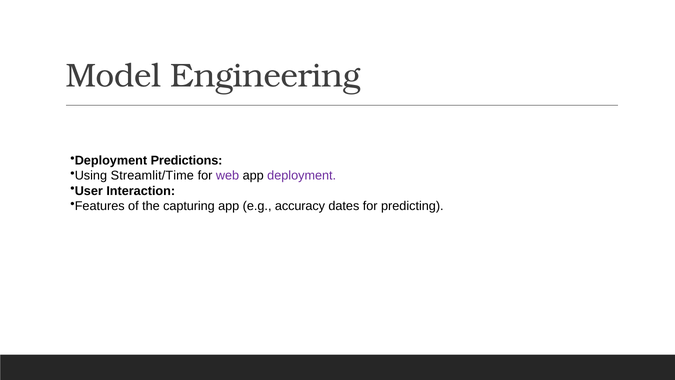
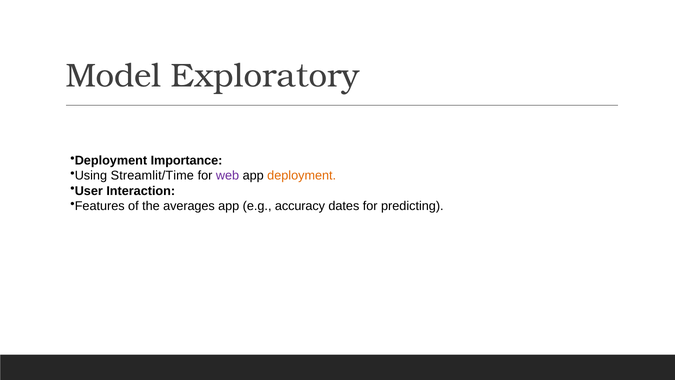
Engineering: Engineering -> Exploratory (265, 76)
Predictions: Predictions -> Importance (187, 160)
deployment colour: purple -> orange (302, 176)
capturing: capturing -> averages (189, 206)
